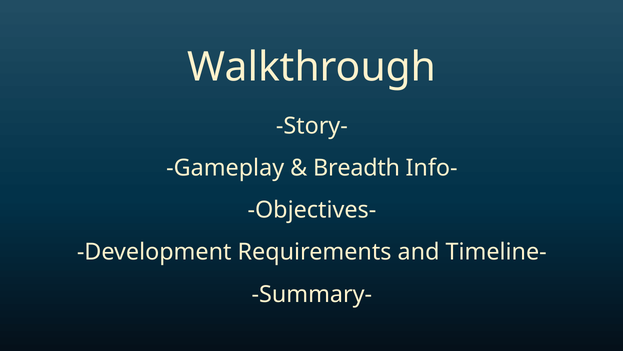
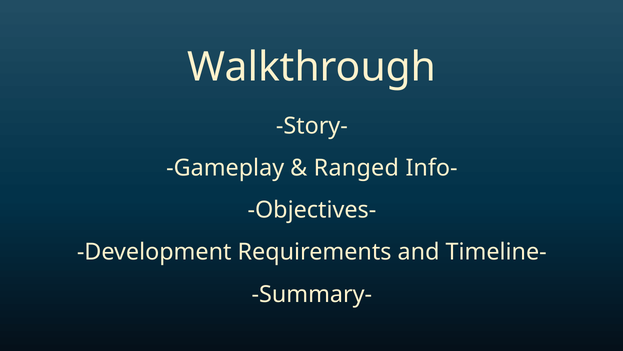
Breadth: Breadth -> Ranged (356, 168)
